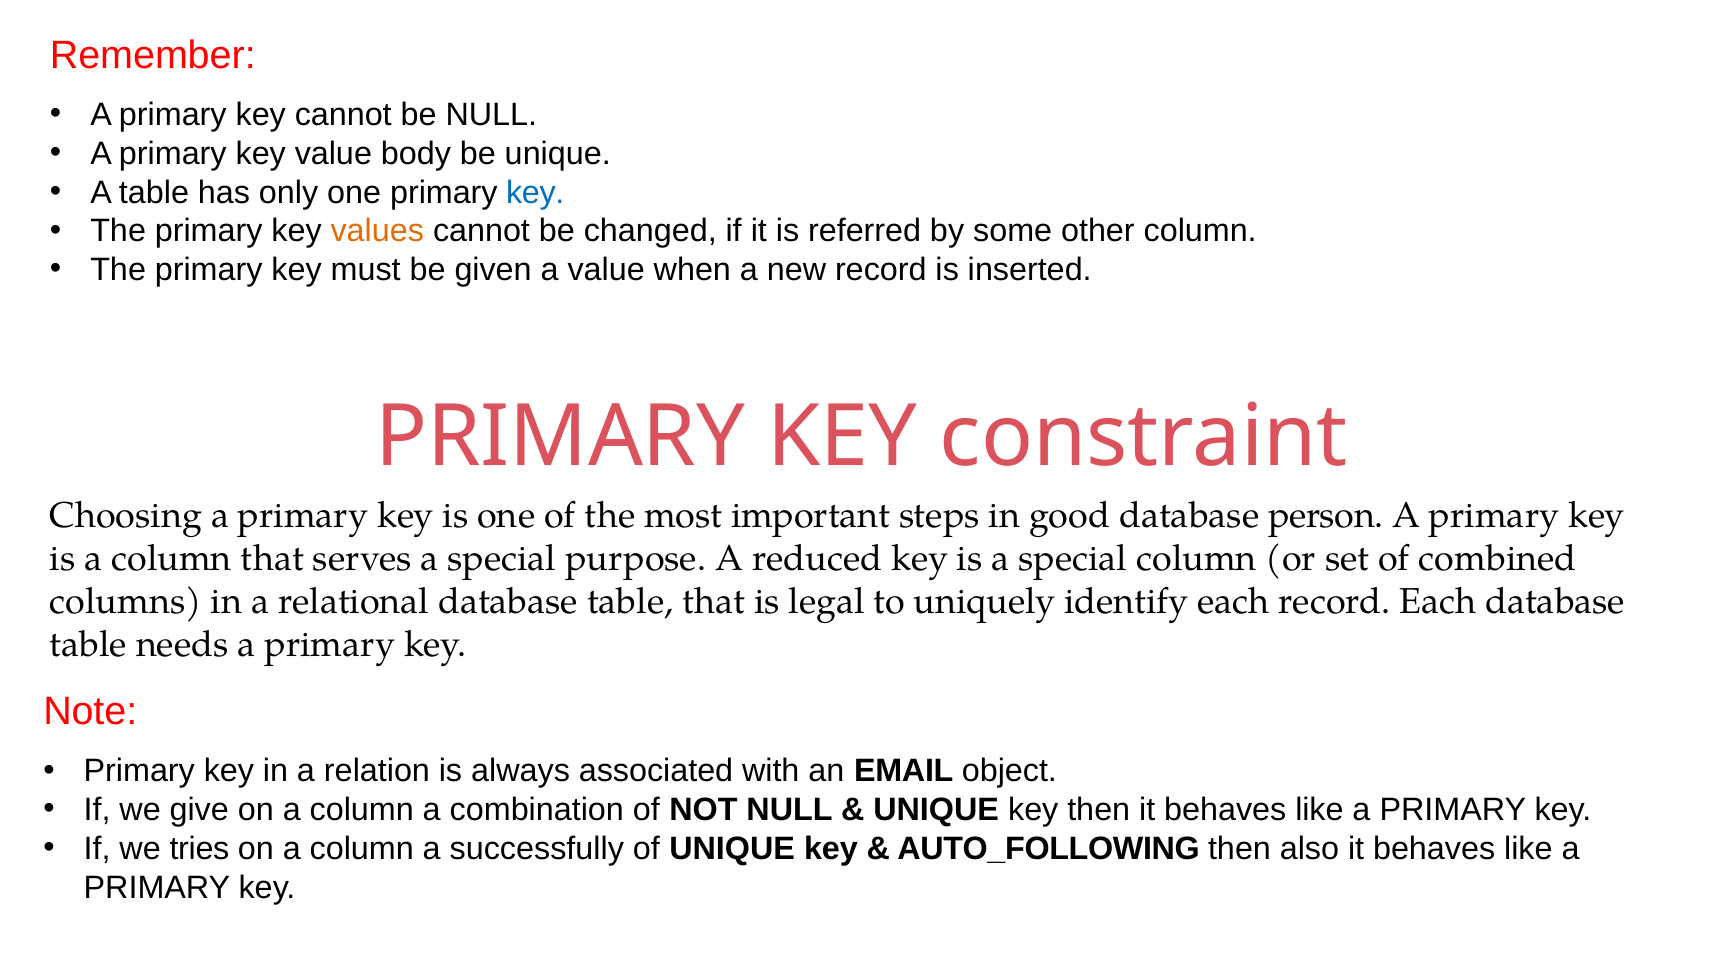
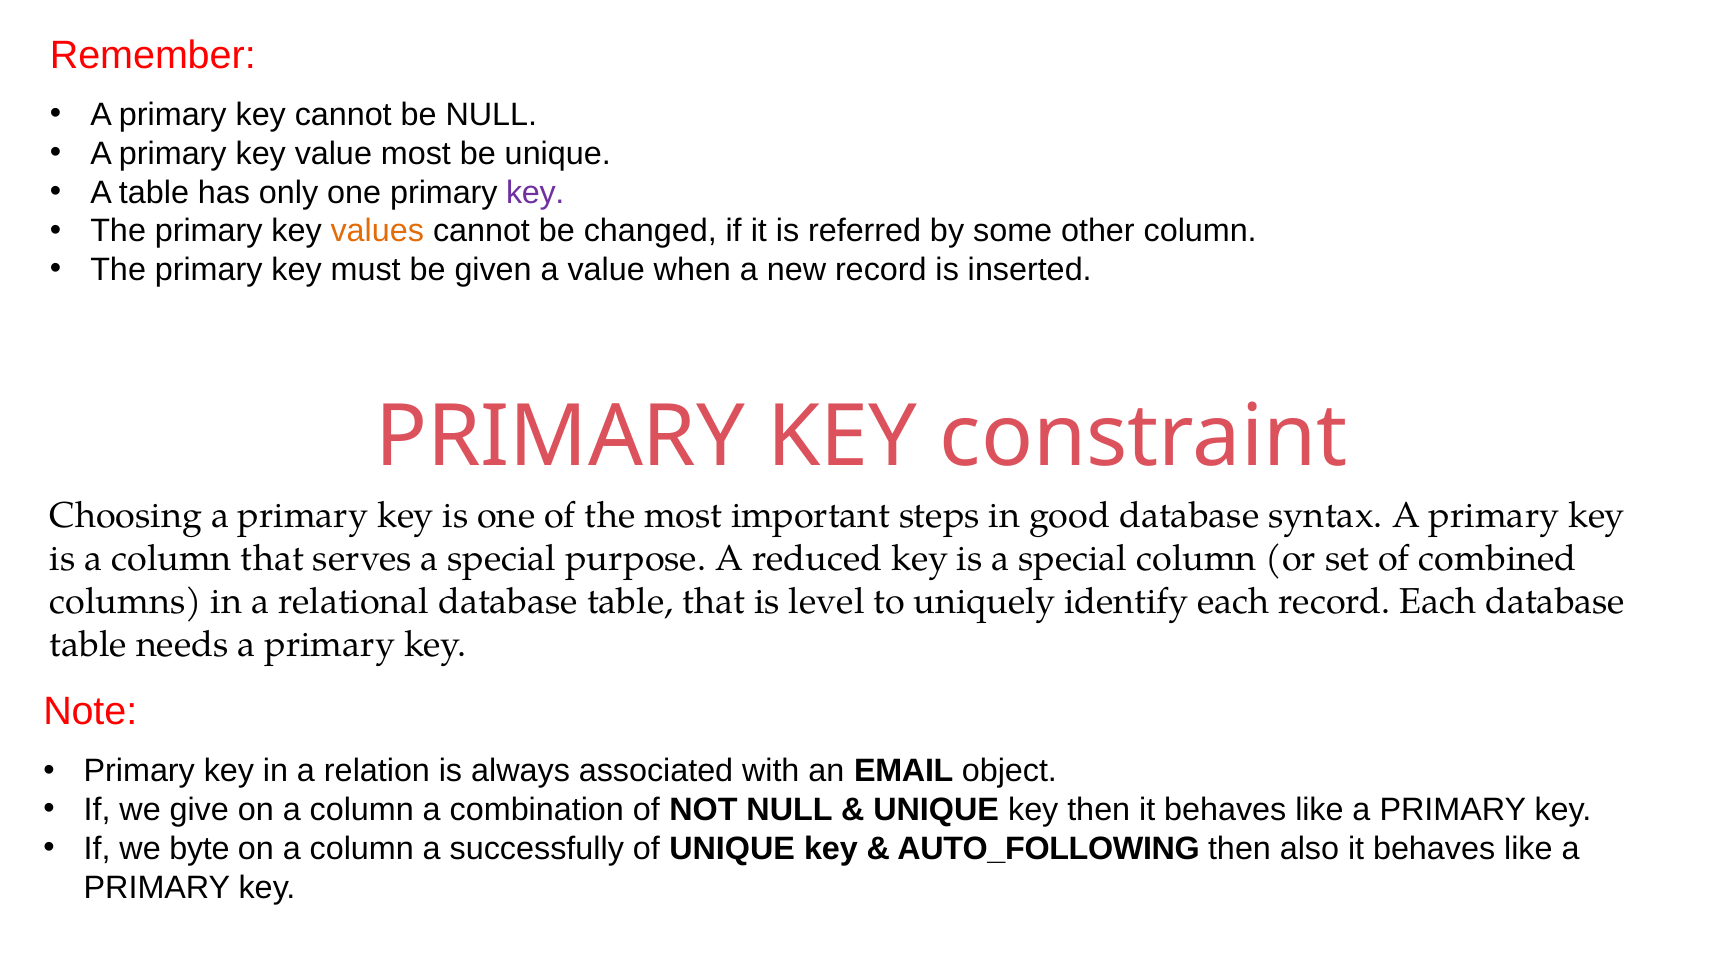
value body: body -> most (416, 154)
key colour: blue -> purple (535, 192)
person: person -> syntax (1326, 515)
legal: legal -> level (827, 601)
tries: tries -> byte (199, 849)
